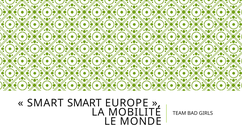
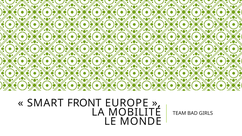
SMART SMART: SMART -> FRONT (84, 103)
